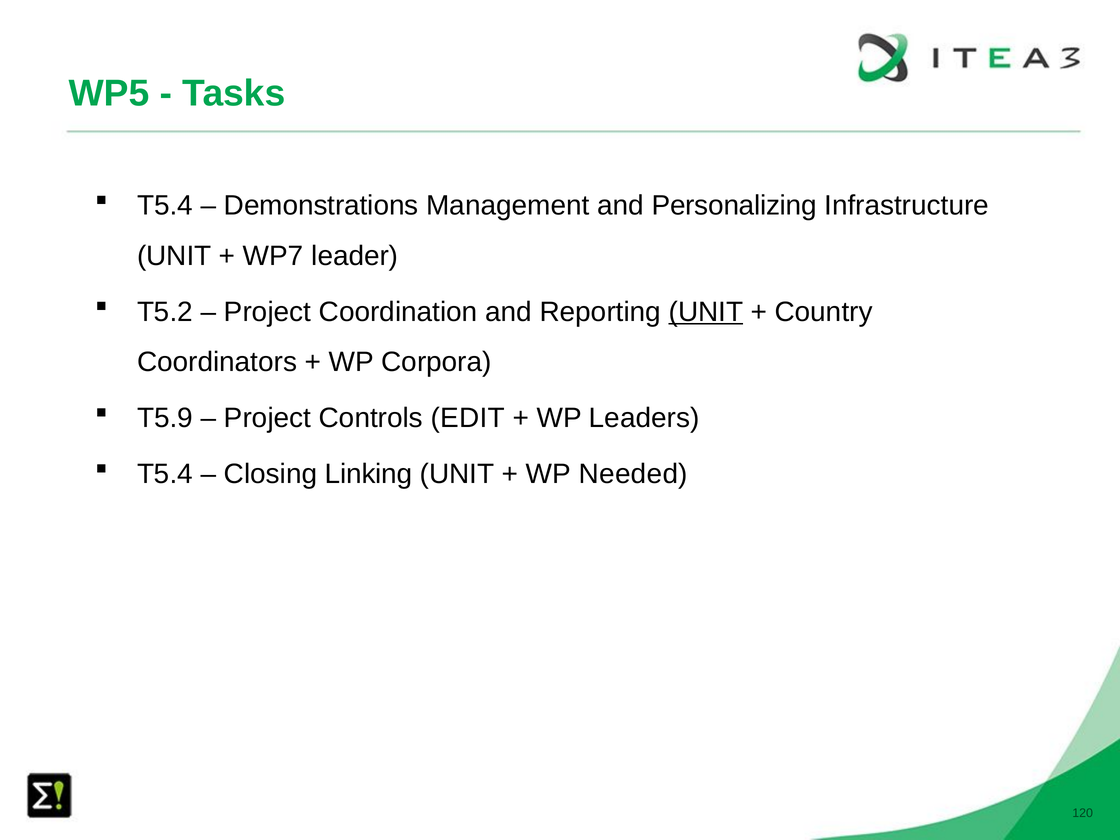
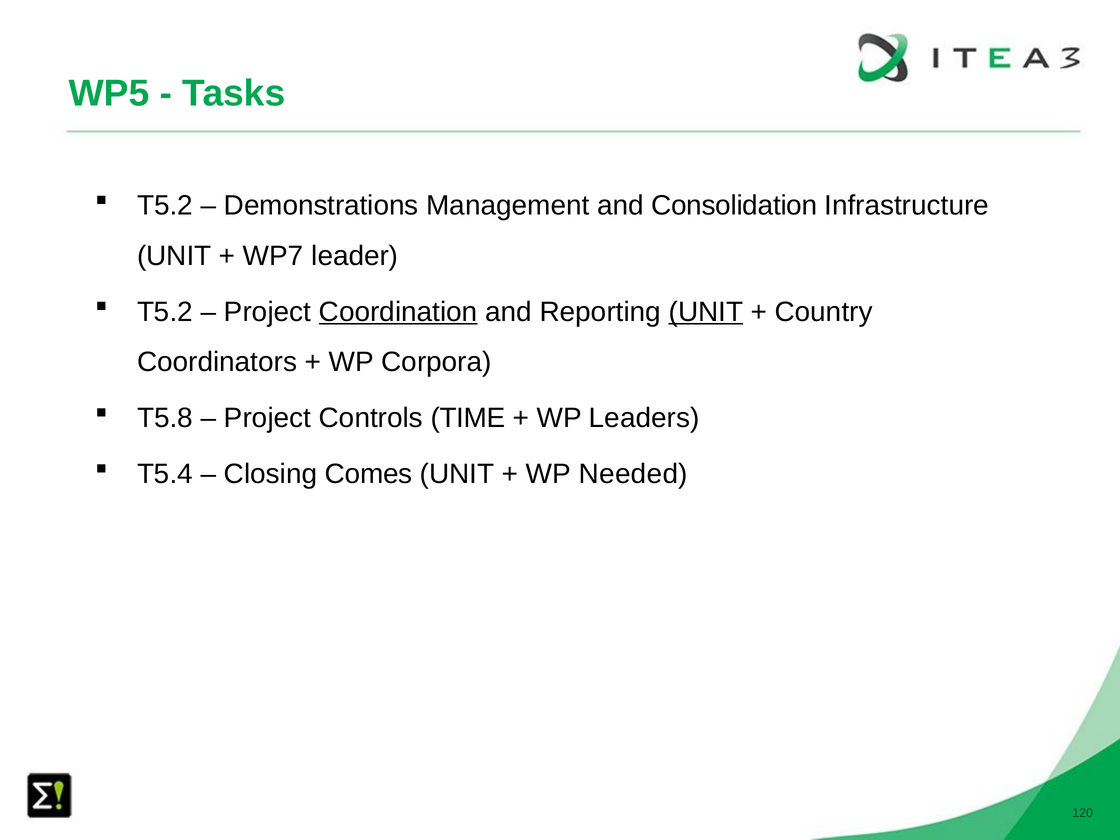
T5.4: T5.4 -> T5.2 (165, 205)
Personalizing: Personalizing -> Consolidation (734, 205)
Coordination underline: none -> present (398, 312)
T5.9: T5.9 -> T5.8 (165, 418)
EDIT: EDIT -> TIME (468, 418)
Linking: Linking -> Comes (369, 474)
